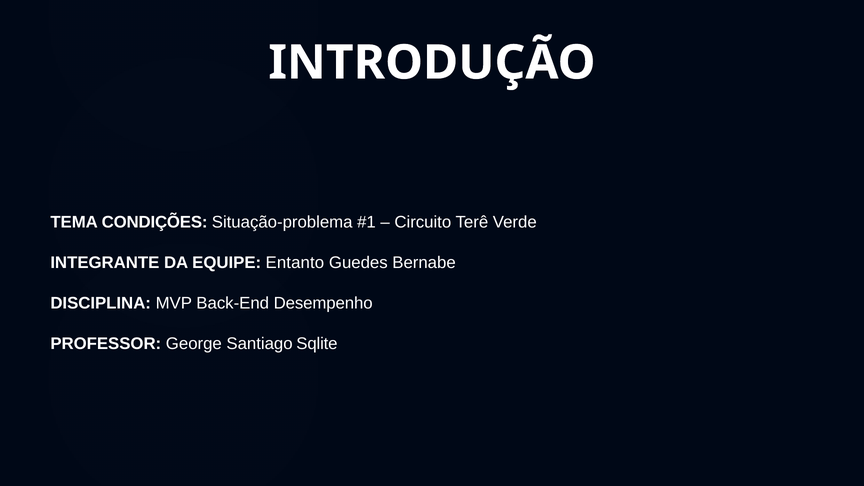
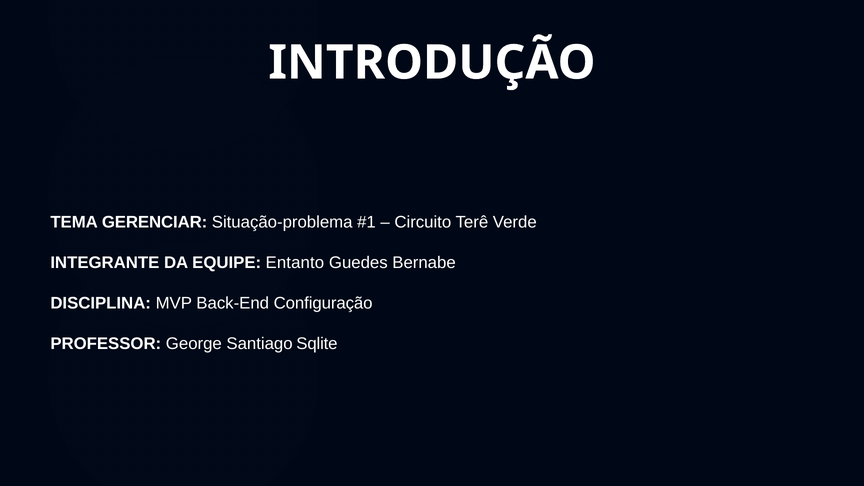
CONDIÇÕES: CONDIÇÕES -> GERENCIAR (155, 222)
Desempenho: Desempenho -> Configuração (323, 303)
